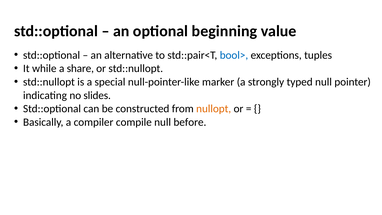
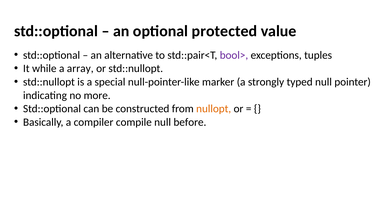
beginning: beginning -> protected (224, 31)
bool> colour: blue -> purple (234, 55)
share: share -> array (80, 69)
slides: slides -> more (97, 95)
